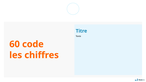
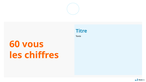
code: code -> vous (33, 44)
